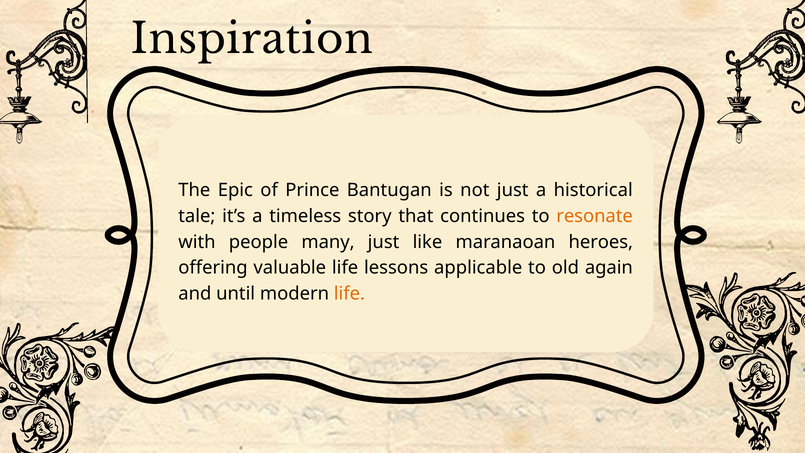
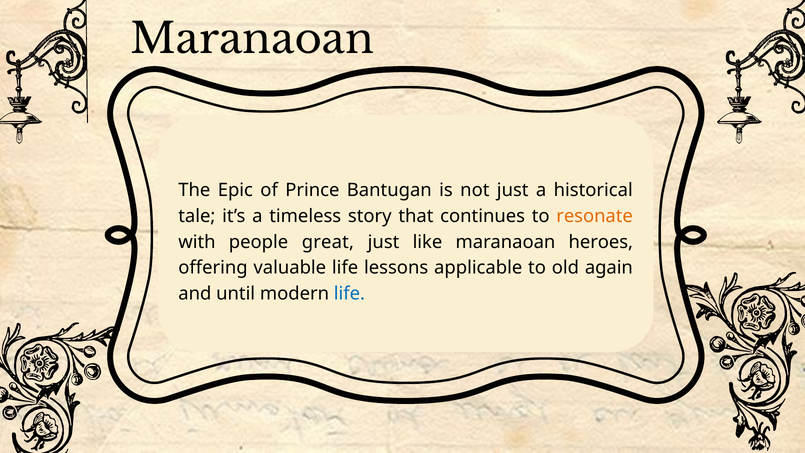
Inspiration: Inspiration -> Maranaoan (252, 40)
many: many -> great (328, 242)
life colour: orange -> blue (349, 293)
